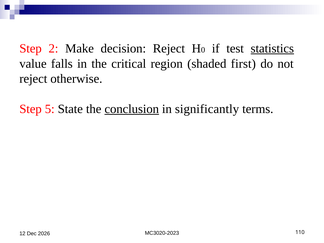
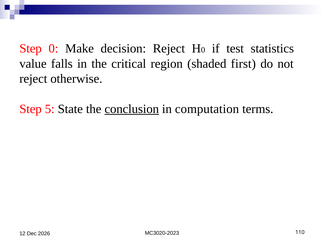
Step 2: 2 -> 0 (53, 49)
statistics underline: present -> none (272, 49)
significantly: significantly -> computation (207, 109)
